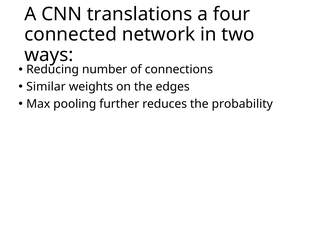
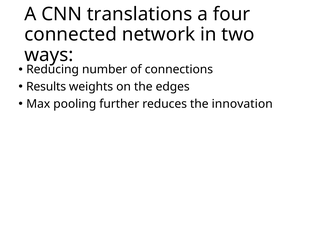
Similar: Similar -> Results (46, 87)
probability: probability -> innovation (242, 104)
